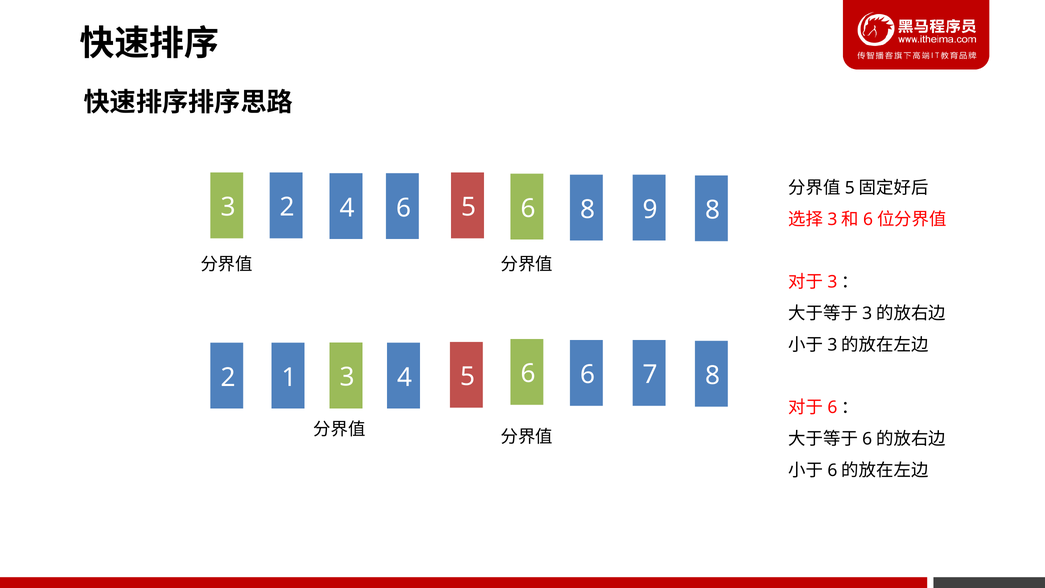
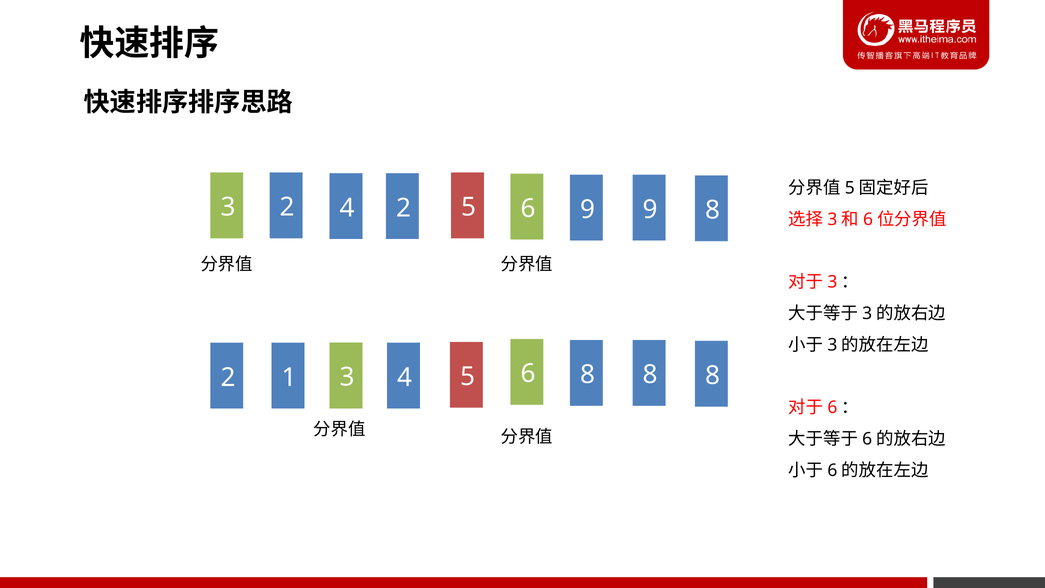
2 6: 6 -> 2 (404, 208)
6 8: 8 -> 9 (588, 209)
6 6: 6 -> 8 (588, 375)
1 7: 7 -> 8 (650, 375)
